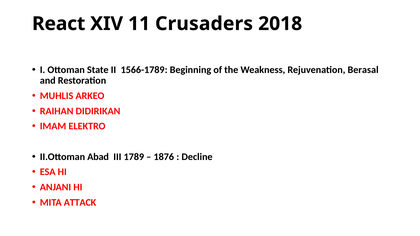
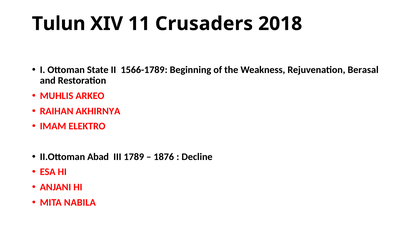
React: React -> Tulun (59, 24)
DIDIRIKAN: DIDIRIKAN -> AKHIRNYA (98, 111)
ATTACK: ATTACK -> NABILA (80, 203)
